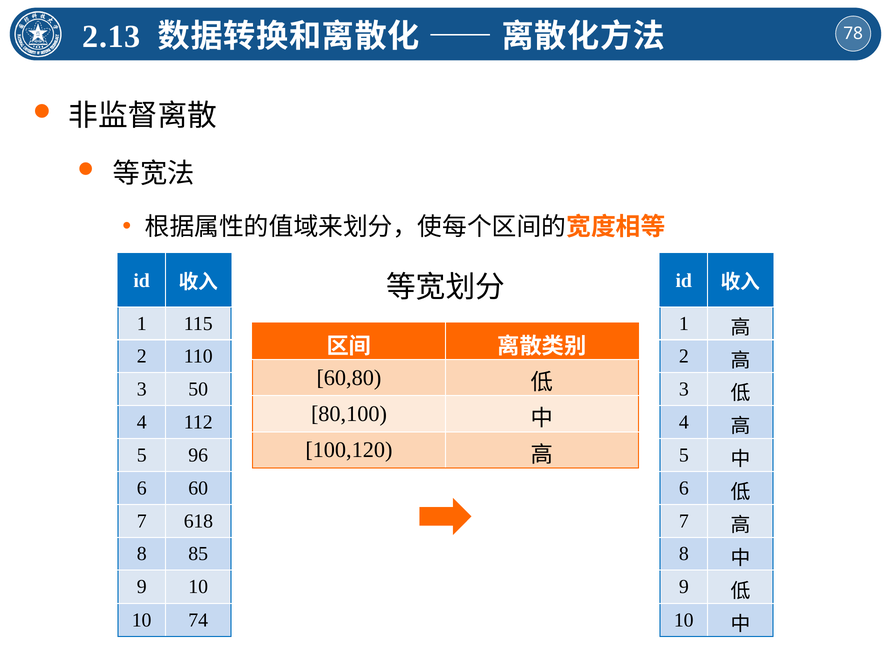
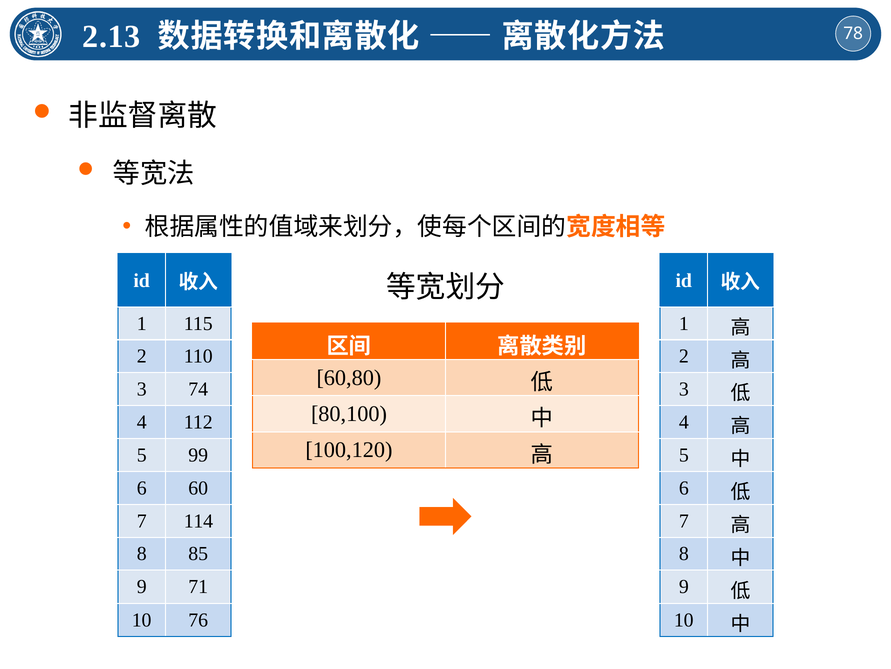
50: 50 -> 74 (198, 389)
96: 96 -> 99 (198, 455)
618: 618 -> 114 (198, 521)
9 10: 10 -> 71 (198, 586)
74: 74 -> 76 (198, 619)
